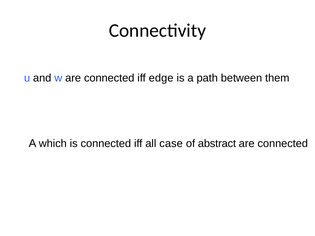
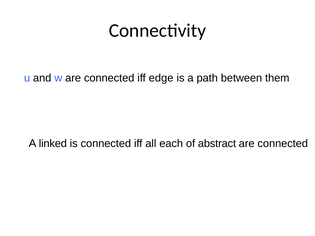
which: which -> linked (53, 144)
case: case -> each (171, 144)
